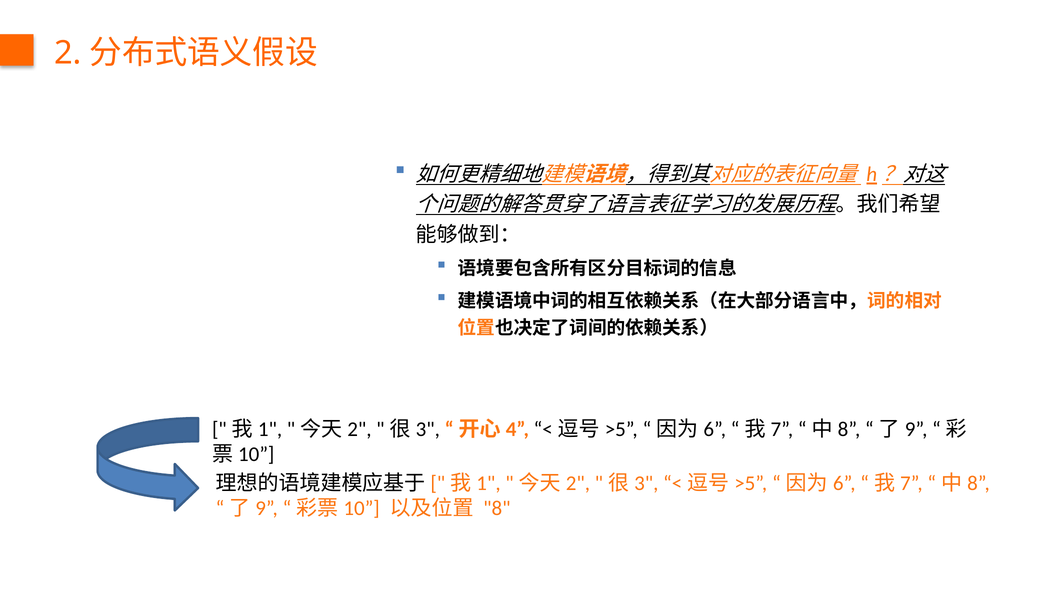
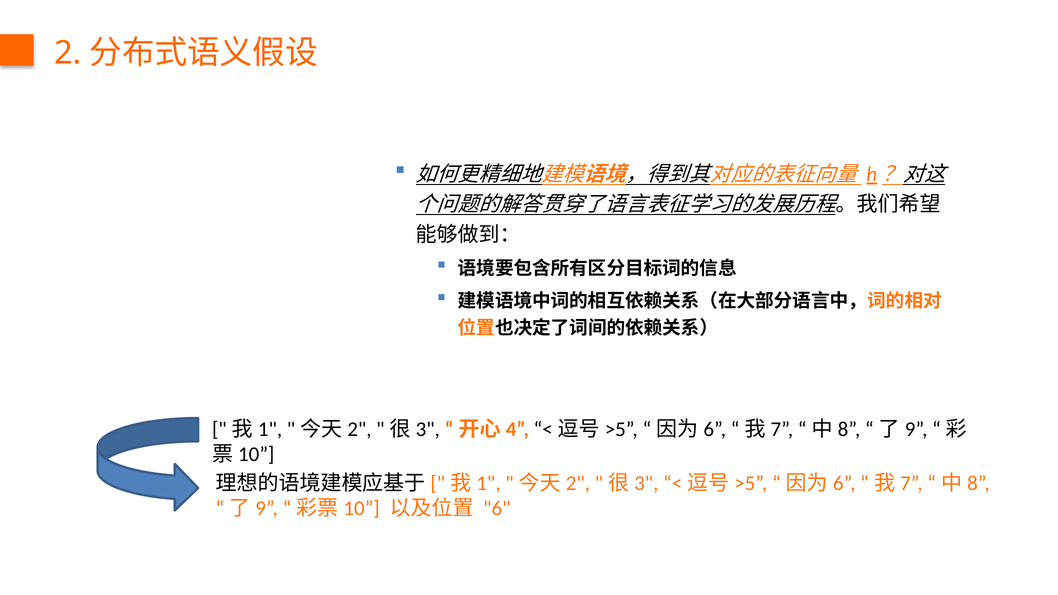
8: 8 -> 6 (497, 509)
